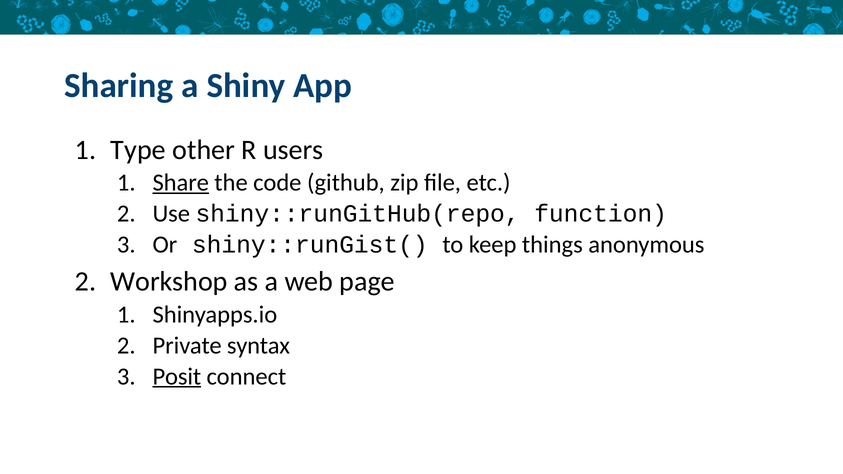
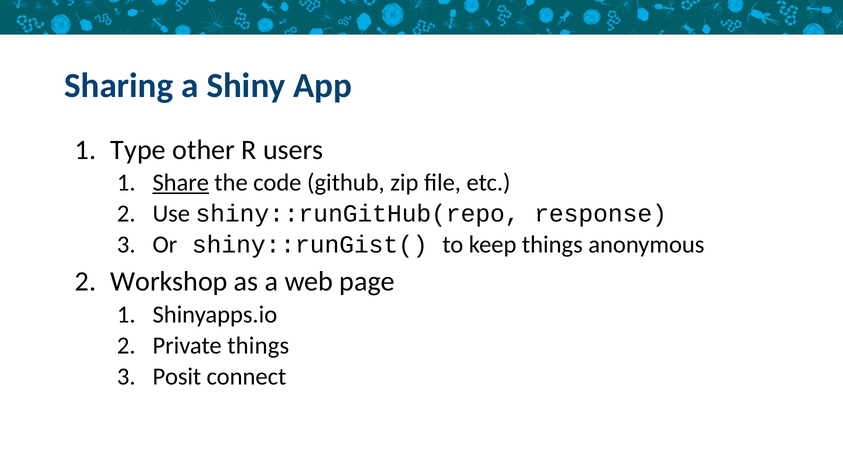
function: function -> response (601, 214)
Private syntax: syntax -> things (258, 346)
Posit underline: present -> none (177, 377)
